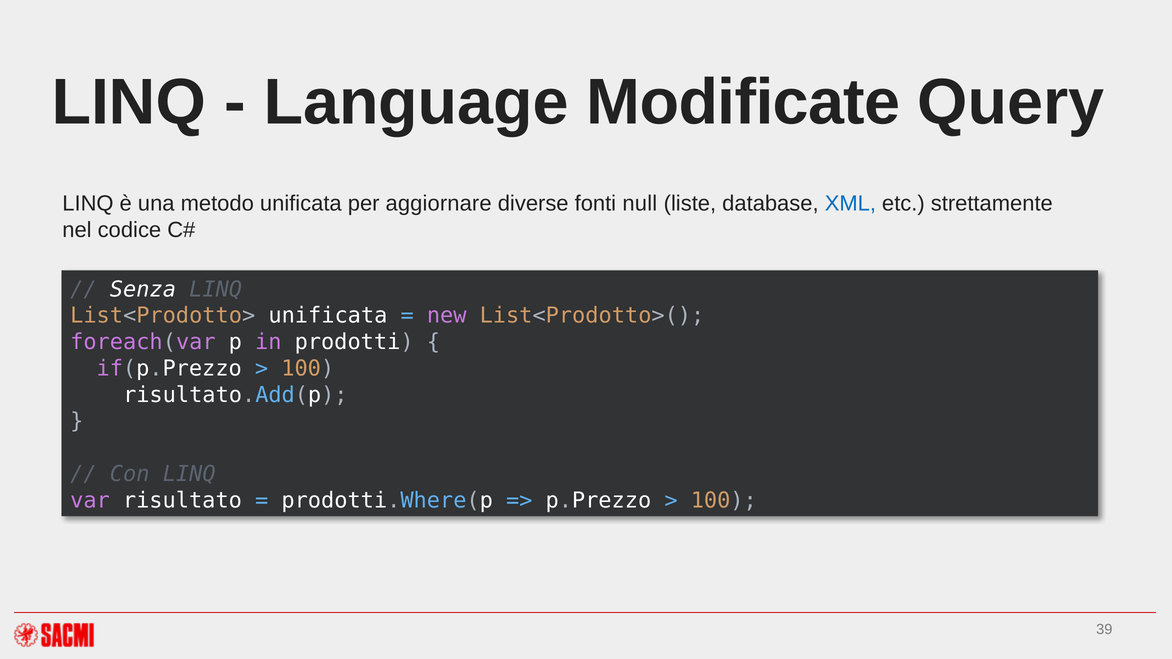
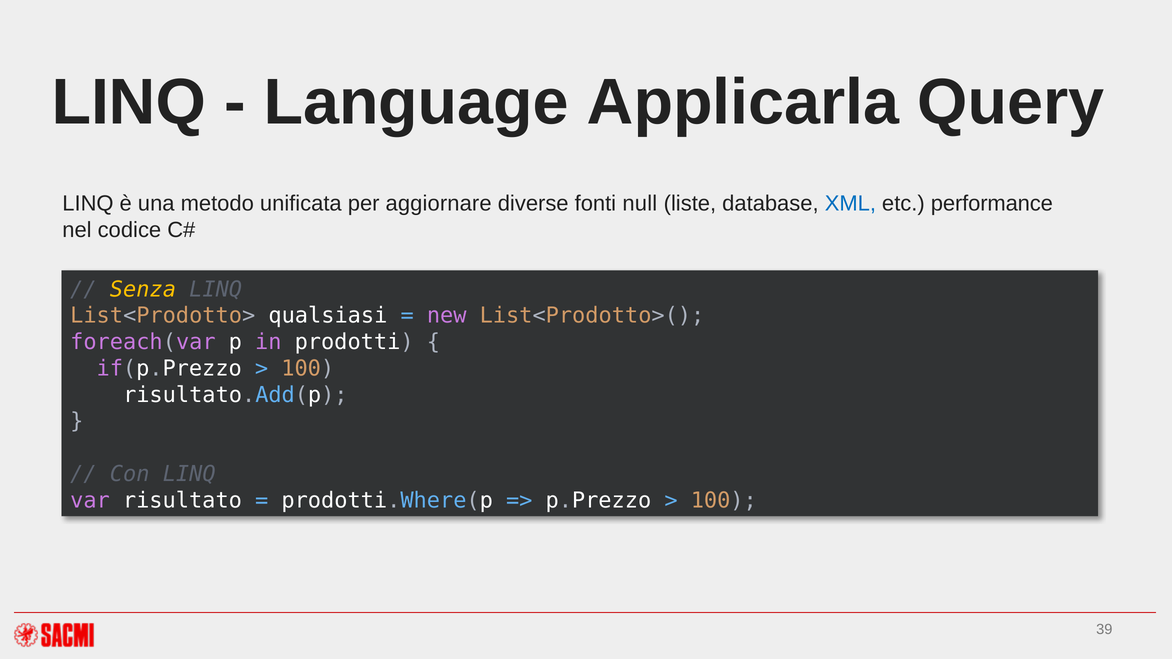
Modificate: Modificate -> Applicarla (743, 102)
strettamente: strettamente -> performance (992, 204)
Senza colour: white -> yellow (143, 289)
List<Prodotto> unificata: unificata -> qualsiasi (328, 316)
